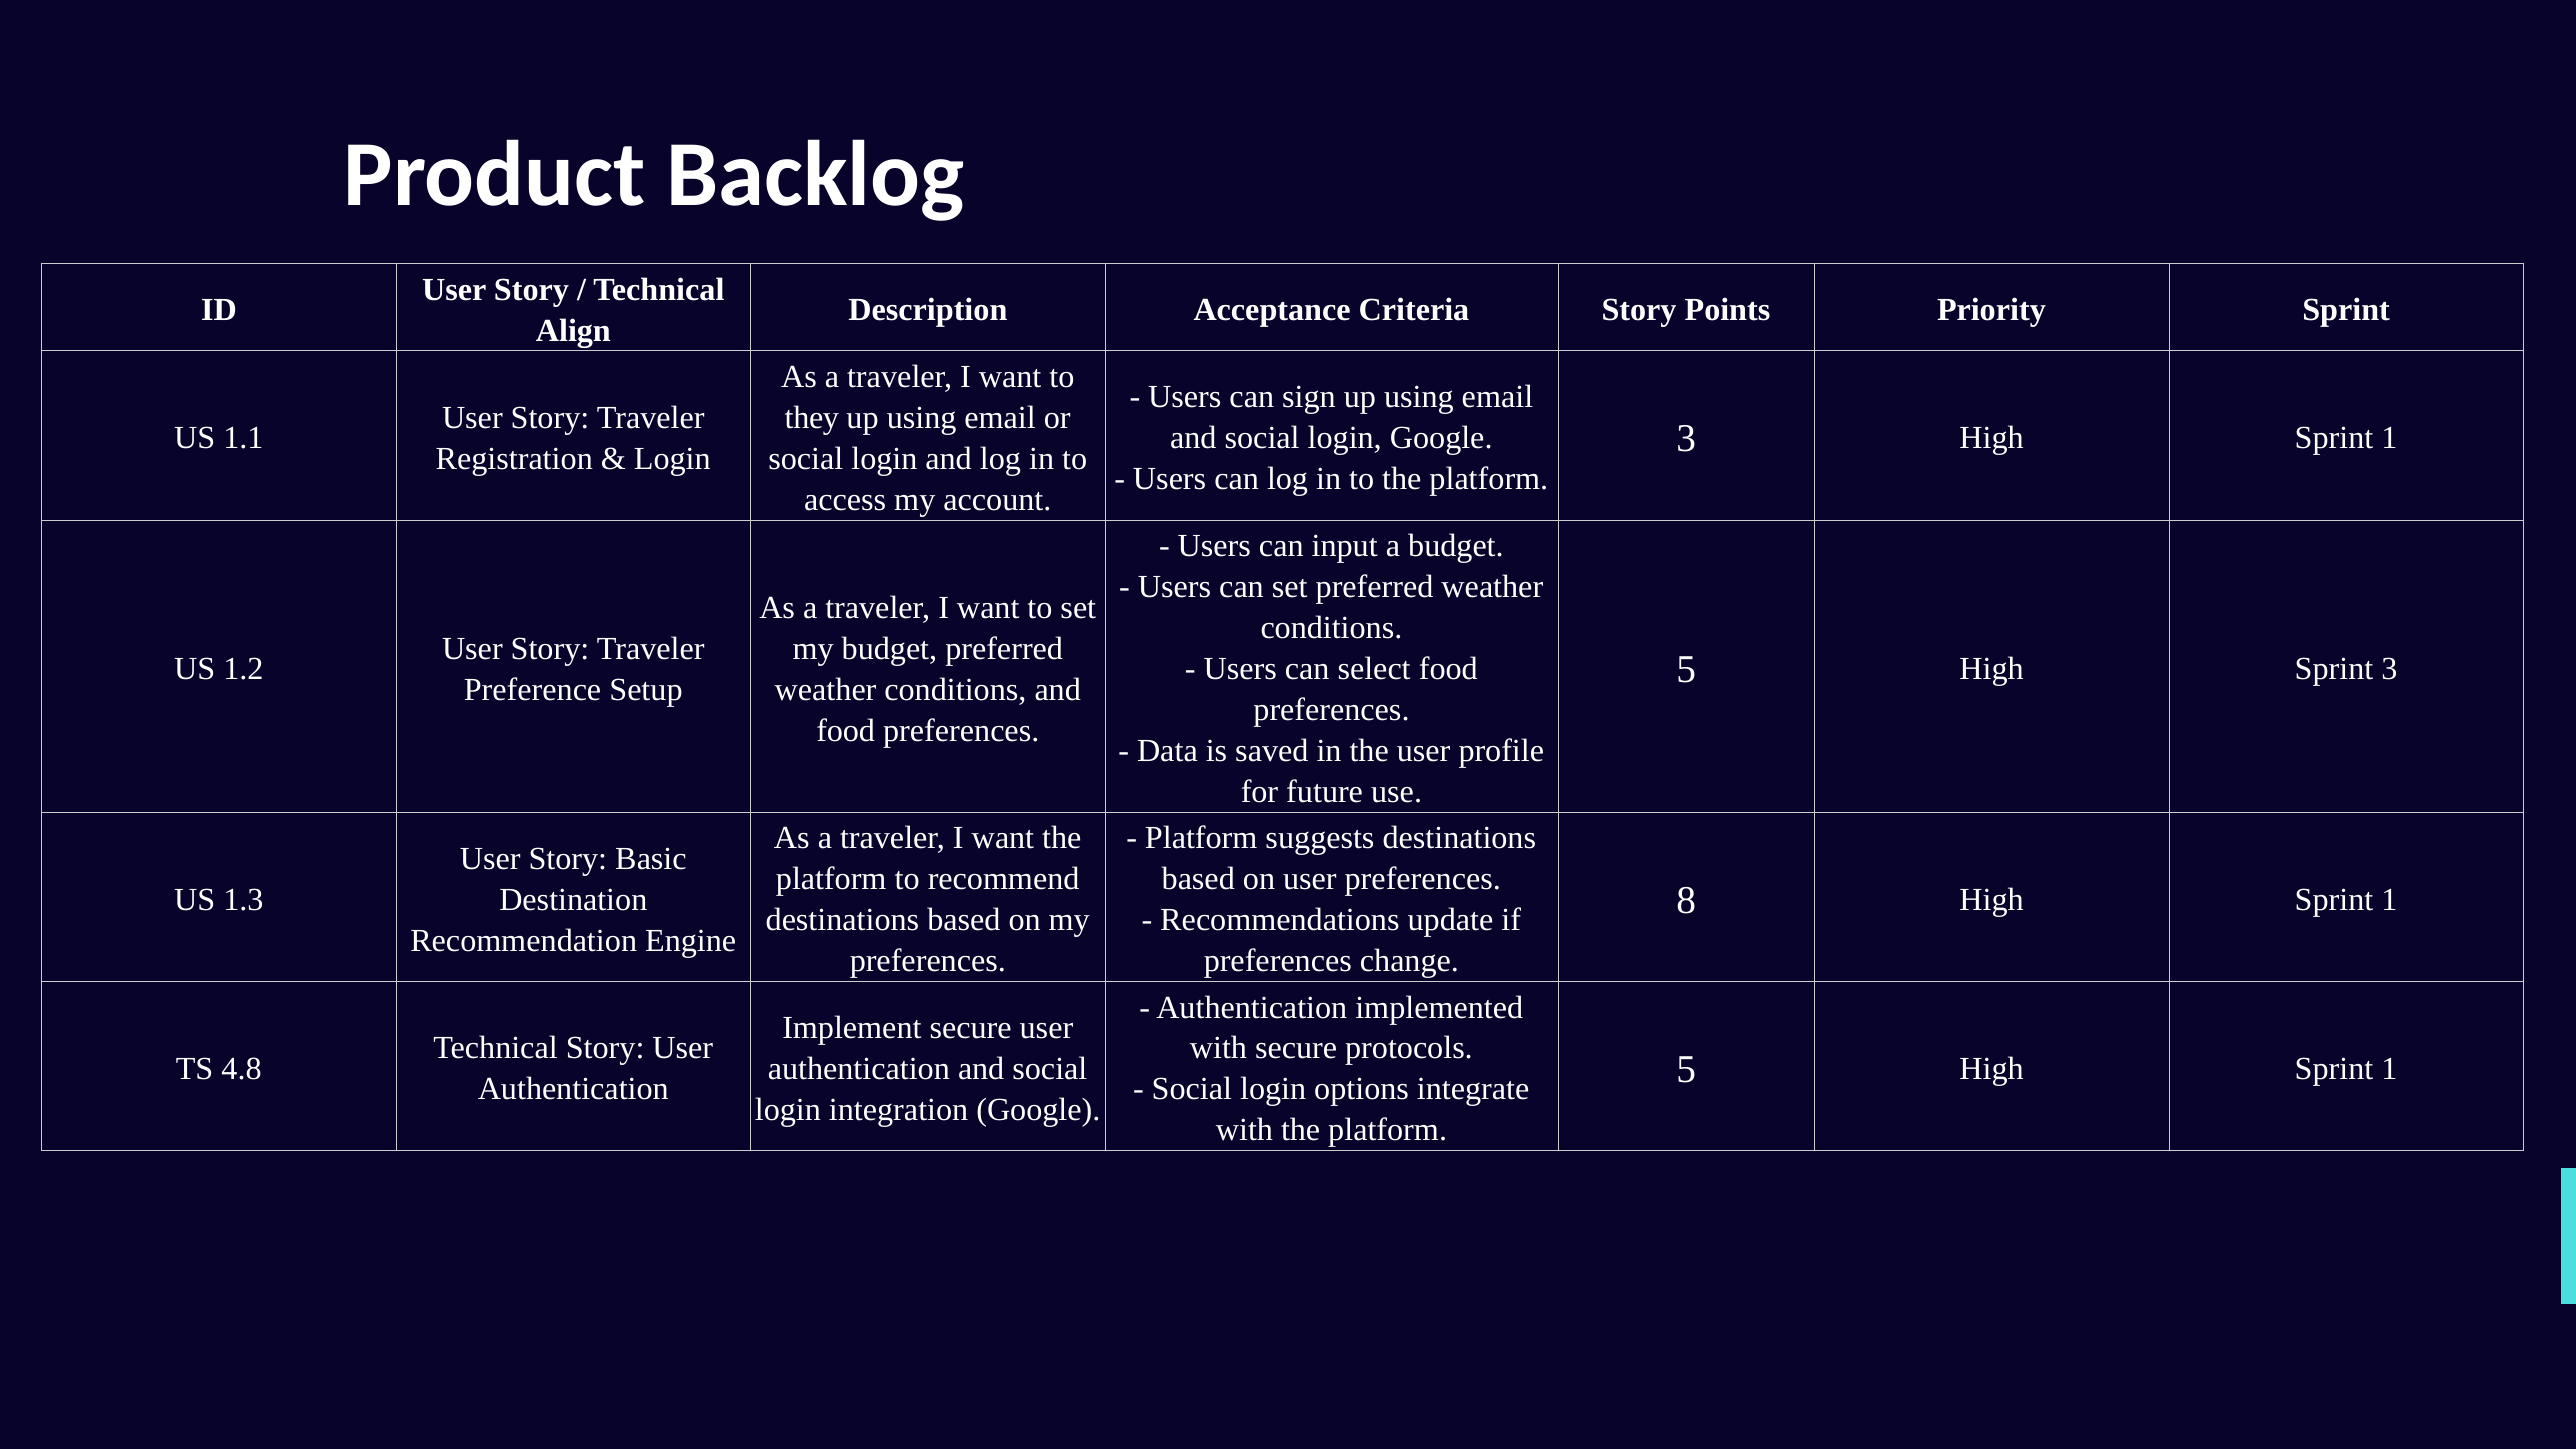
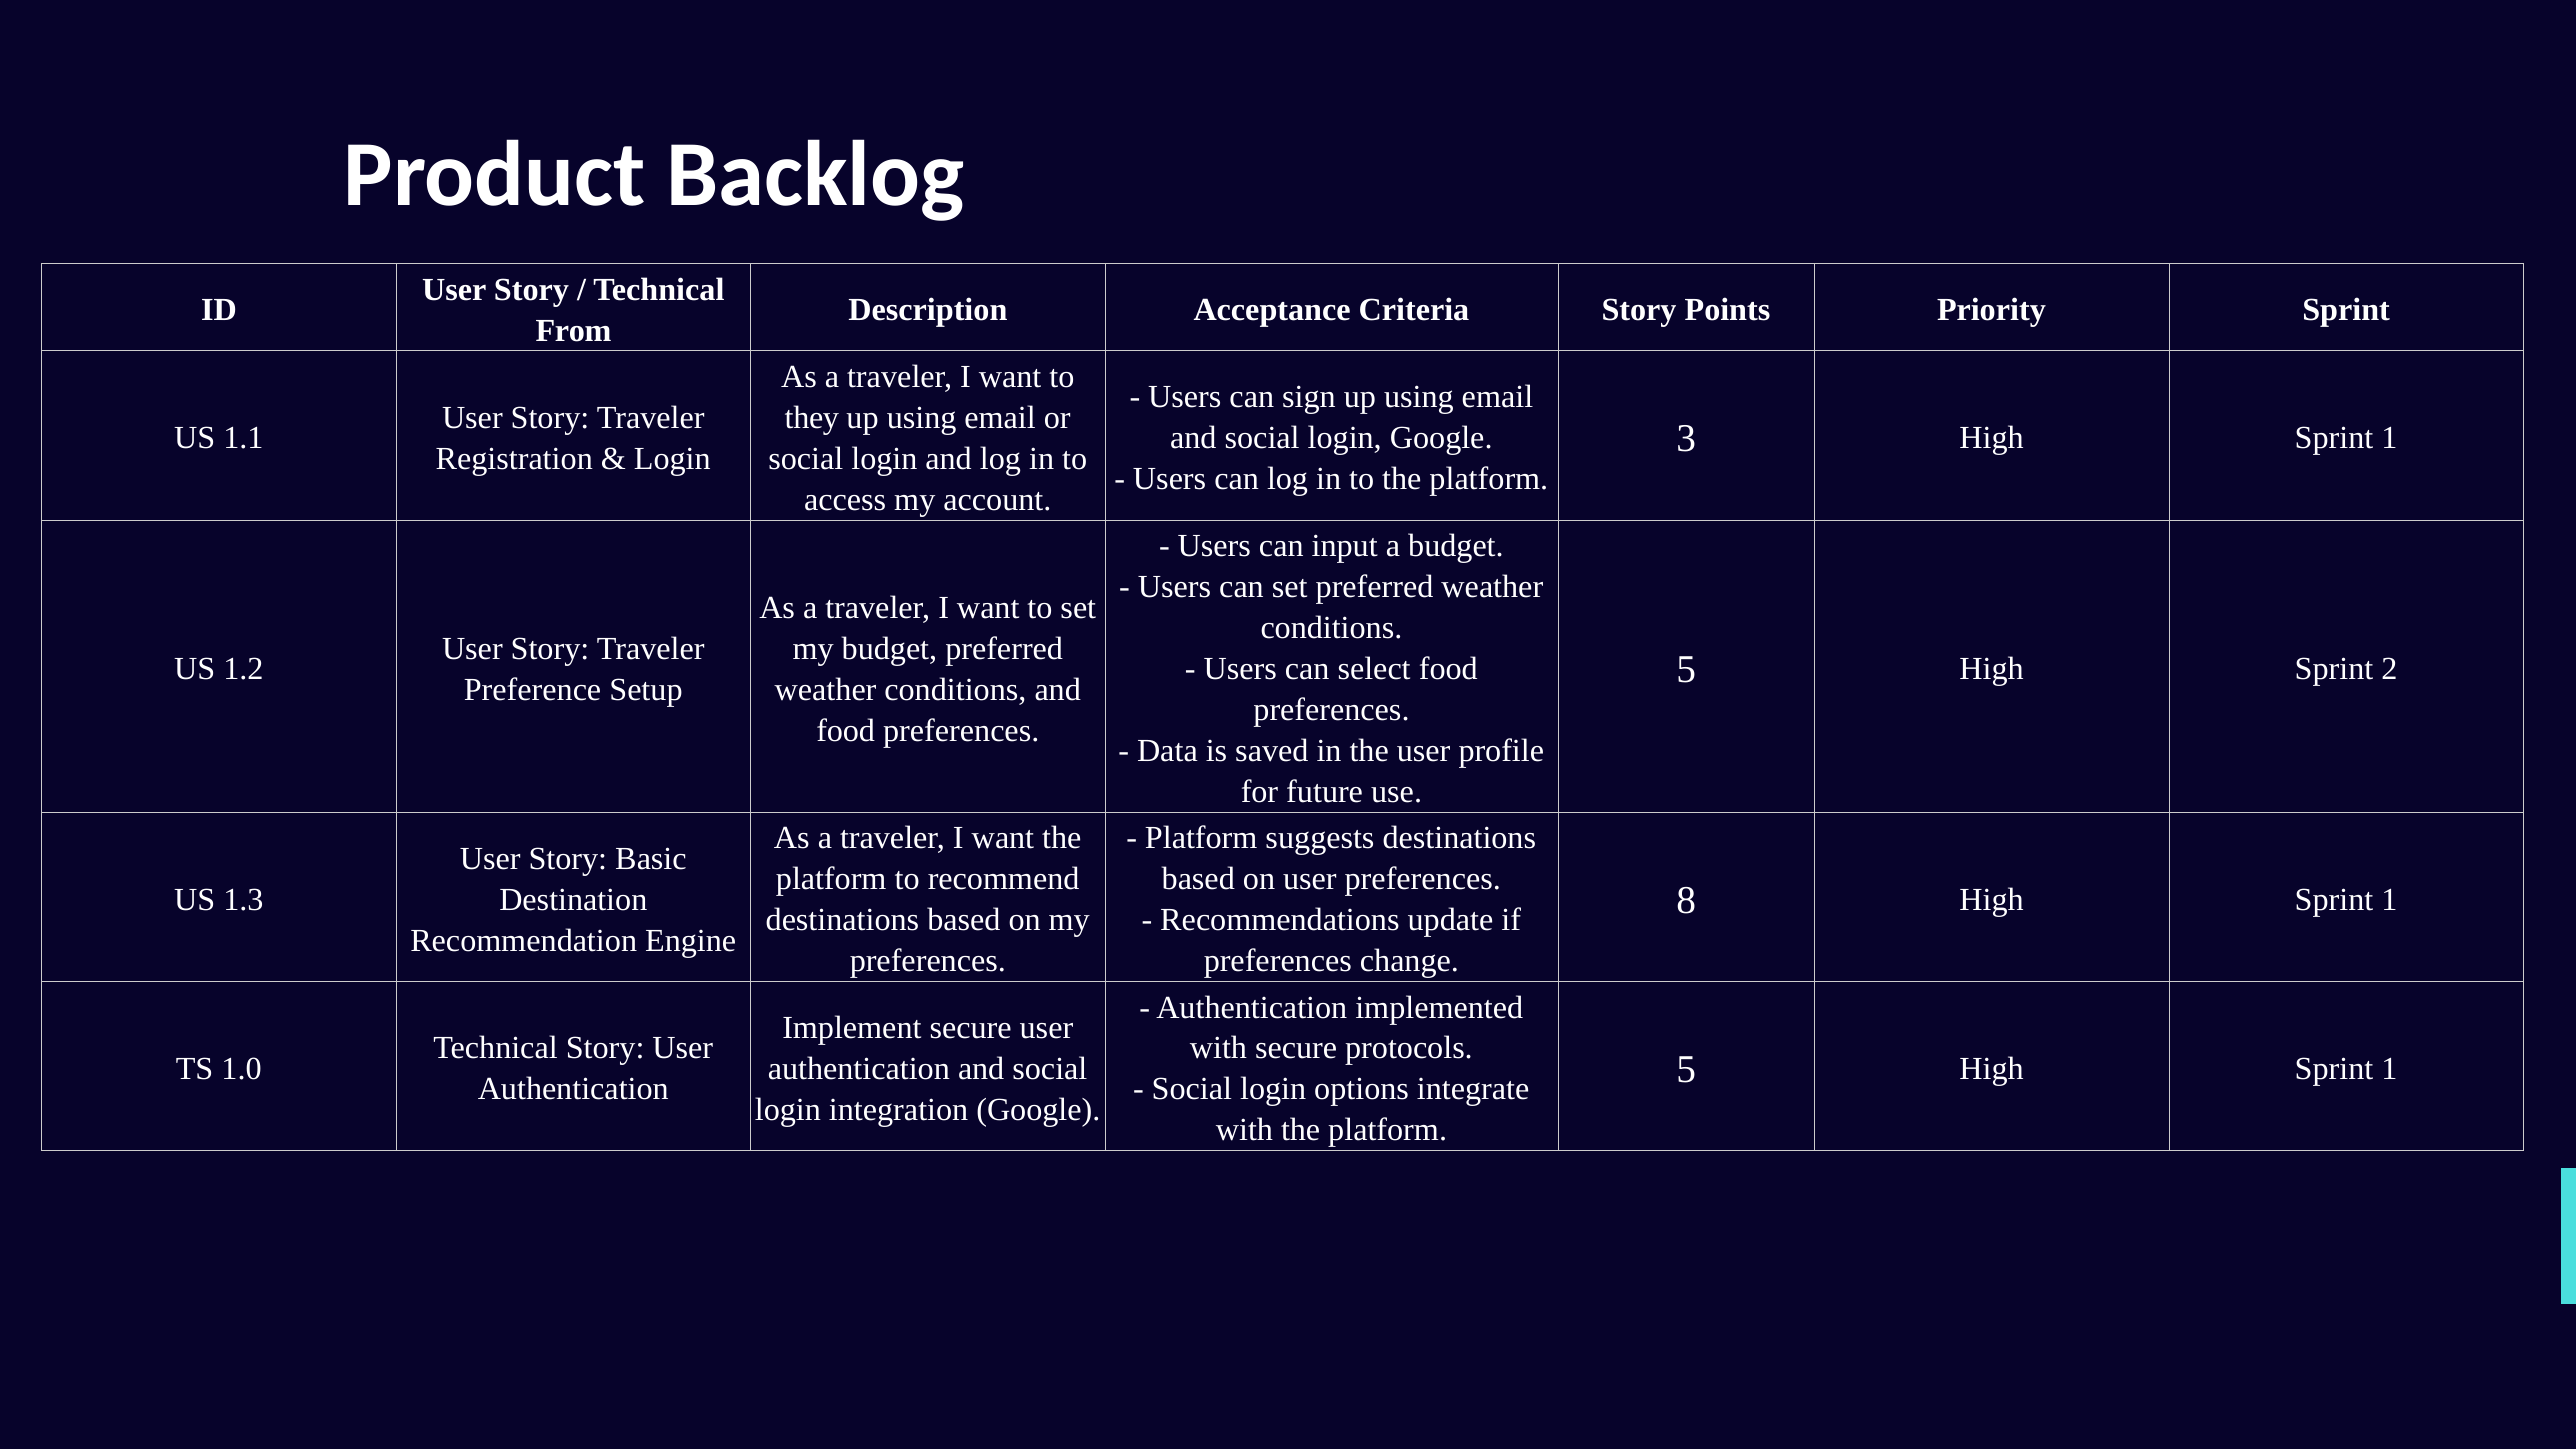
Align: Align -> From (574, 331)
Sprint 3: 3 -> 2 (2389, 669)
4.8: 4.8 -> 1.0 (242, 1069)
